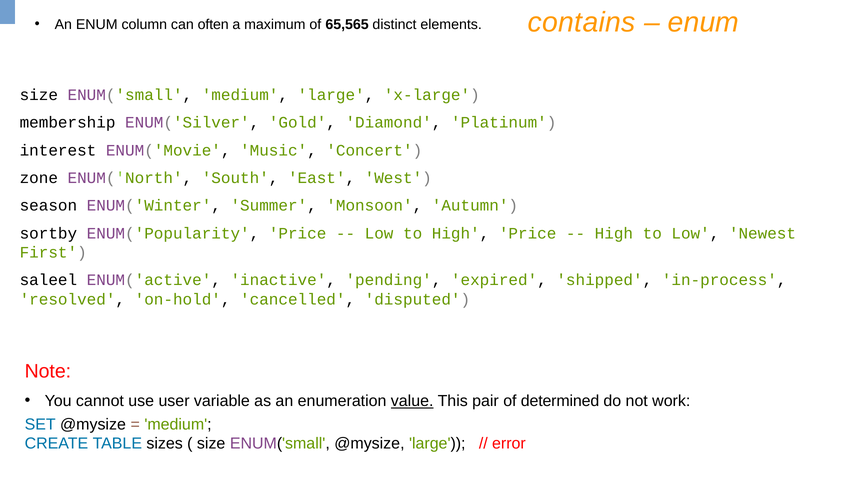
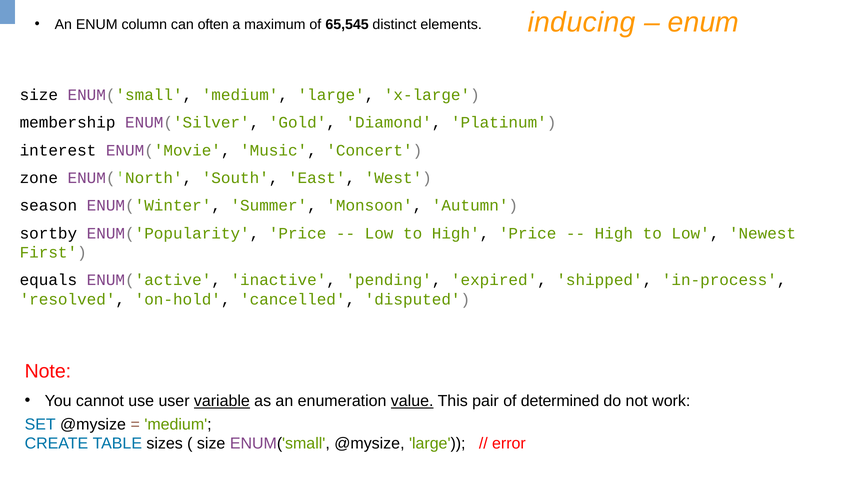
contains: contains -> inducing (582, 22)
65,565: 65,565 -> 65,545 (347, 24)
saleel: saleel -> equals (48, 280)
variable underline: none -> present (222, 401)
